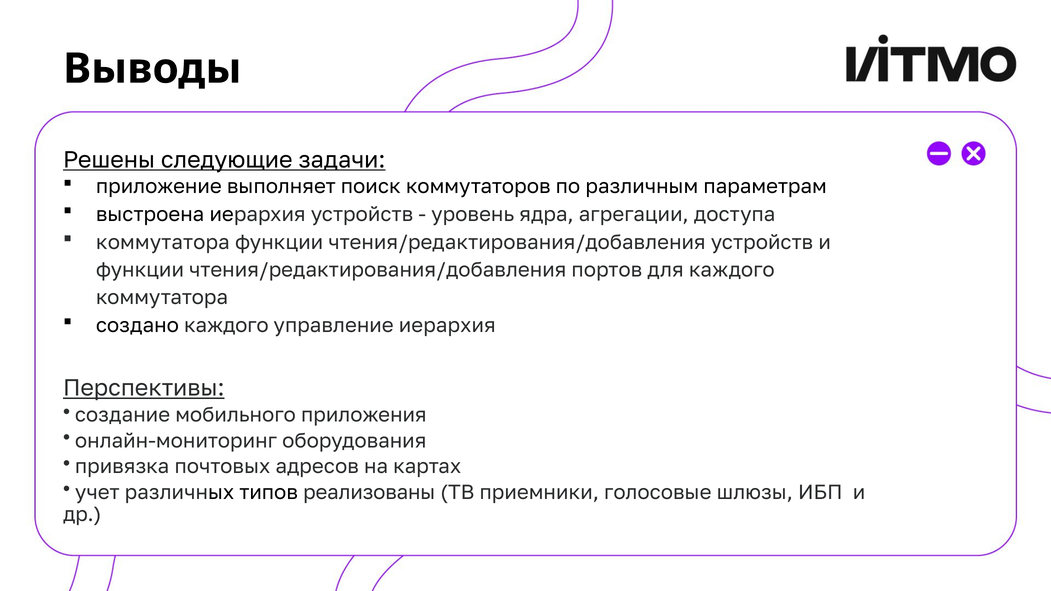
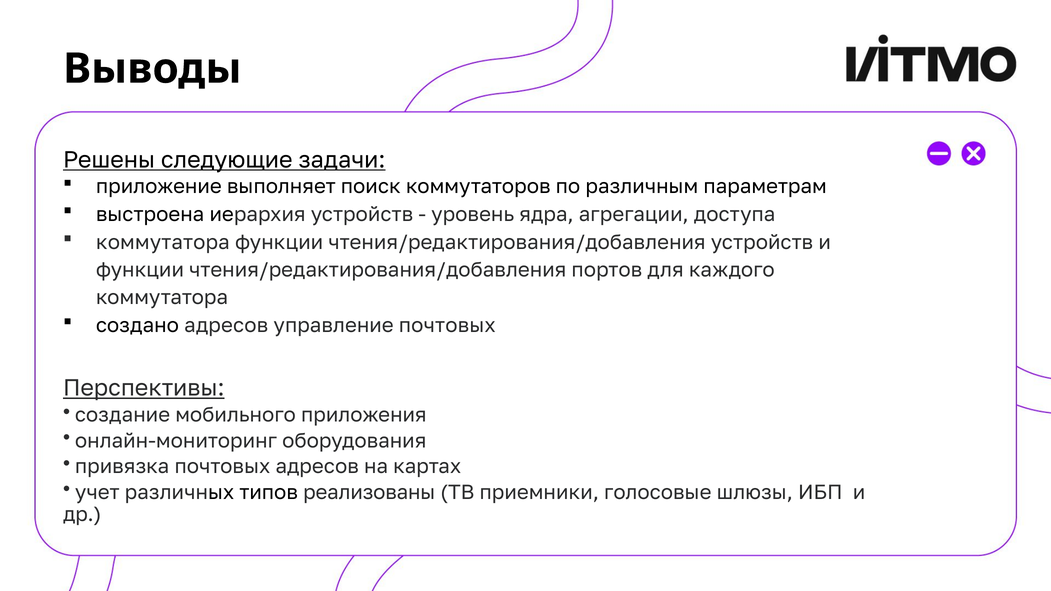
создано каждого: каждого -> адресов (226, 326)
управление иерархия: иерархия -> почтовых (447, 326)
